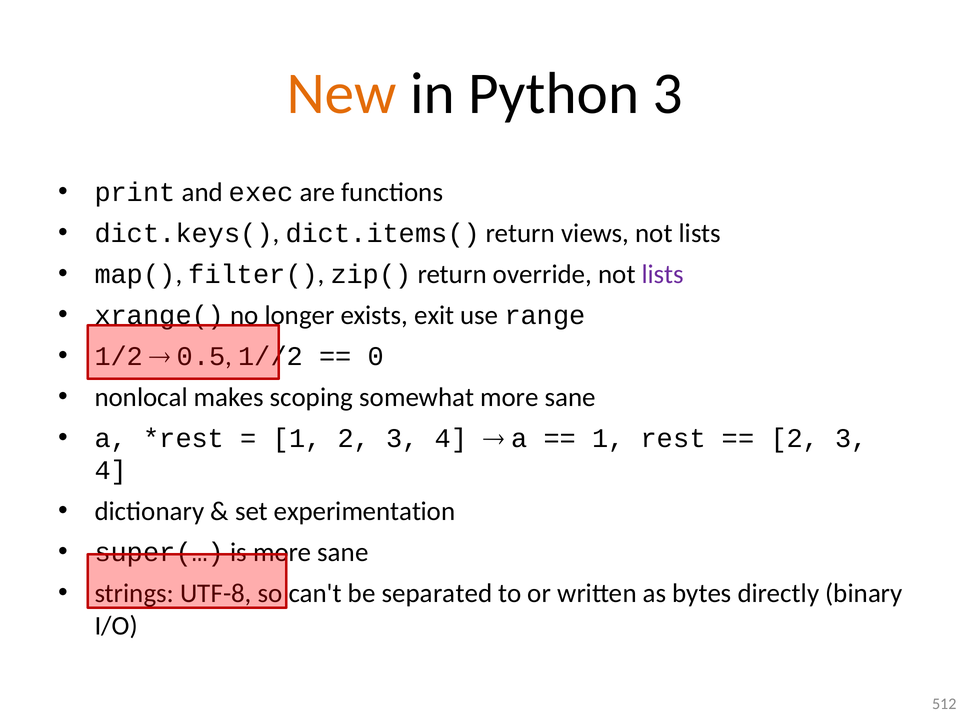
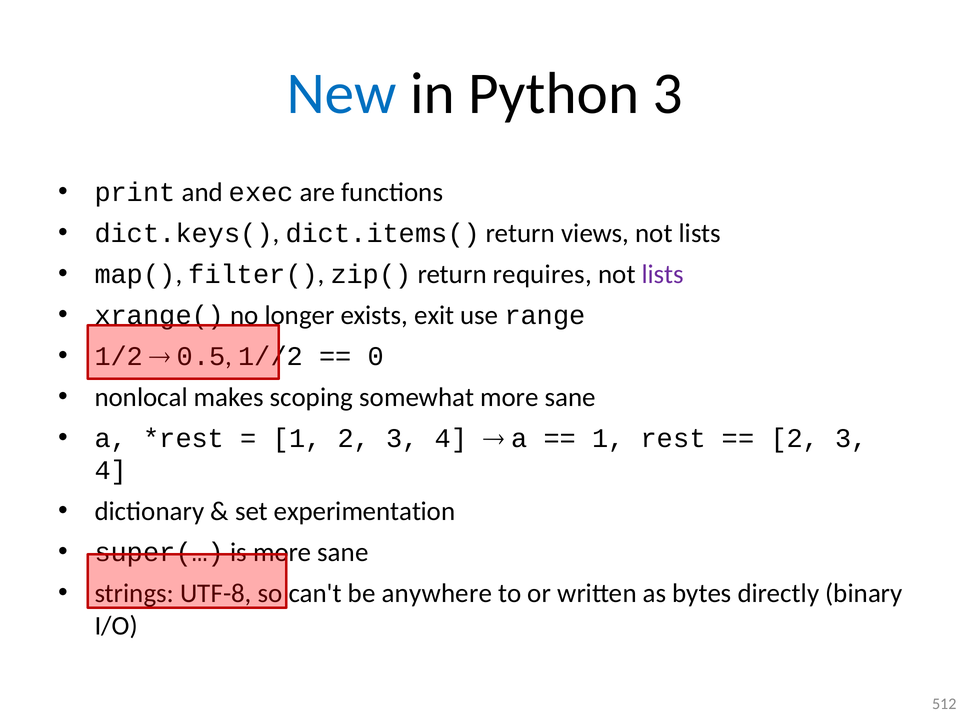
New colour: orange -> blue (342, 94)
override: override -> requires (542, 275)
separated: separated -> anywhere (437, 594)
